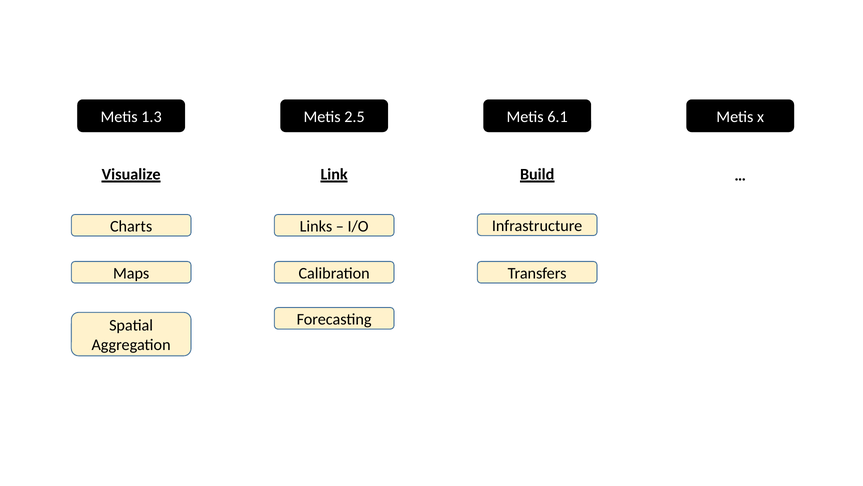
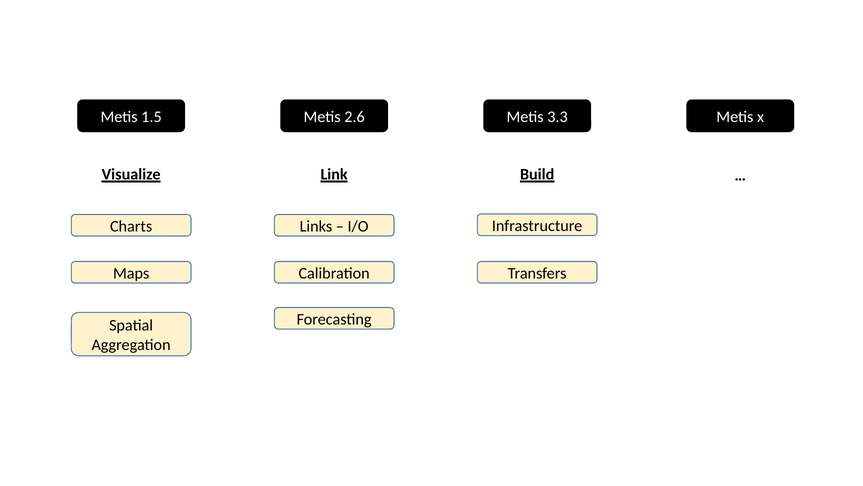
1.3: 1.3 -> 1.5 (151, 117)
2.5: 2.5 -> 2.6 (354, 117)
6.1: 6.1 -> 3.3 (558, 117)
